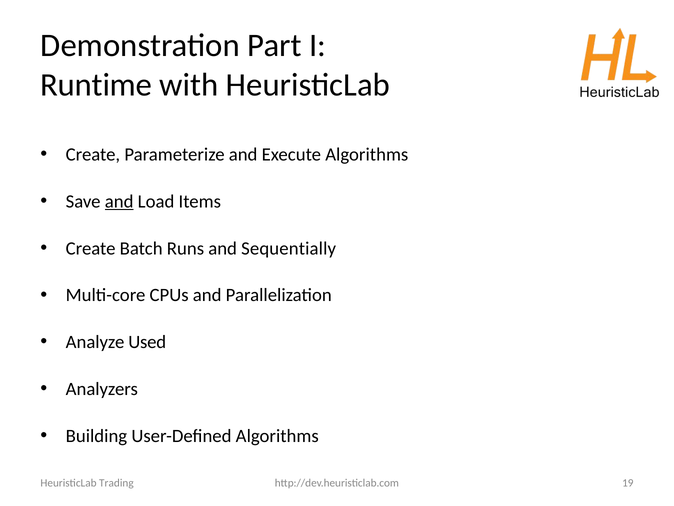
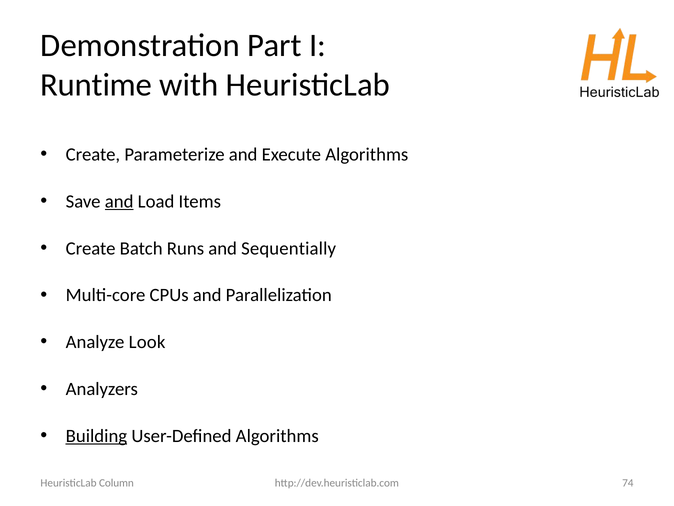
Used: Used -> Look (147, 342)
Building underline: none -> present (96, 436)
19: 19 -> 74 (628, 483)
Trading: Trading -> Column (116, 483)
